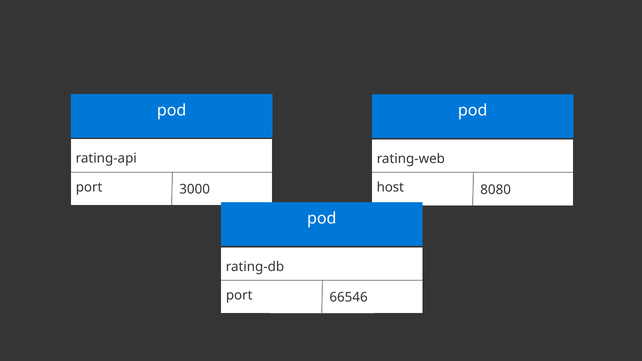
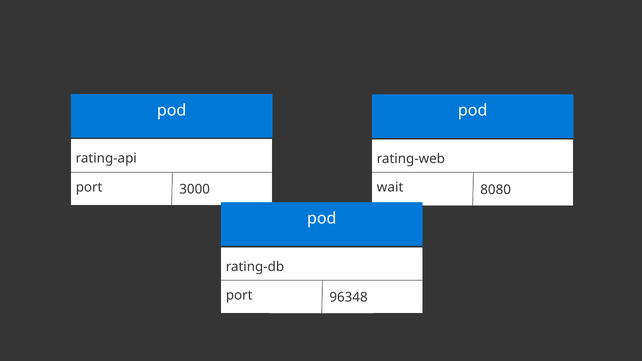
host: host -> wait (390, 188)
66546: 66546 -> 96348 (349, 298)
